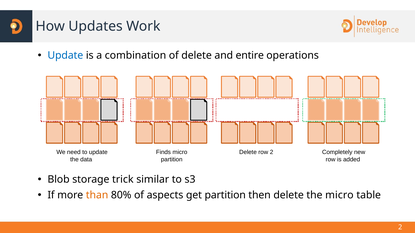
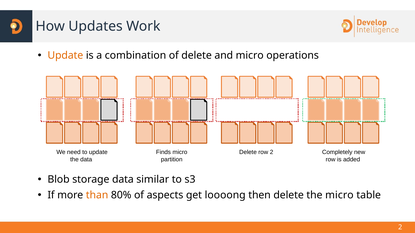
Update colour: blue -> orange (65, 56)
and entire: entire -> micro (250, 56)
storage trick: trick -> data (123, 180)
get partition: partition -> loooong (225, 195)
